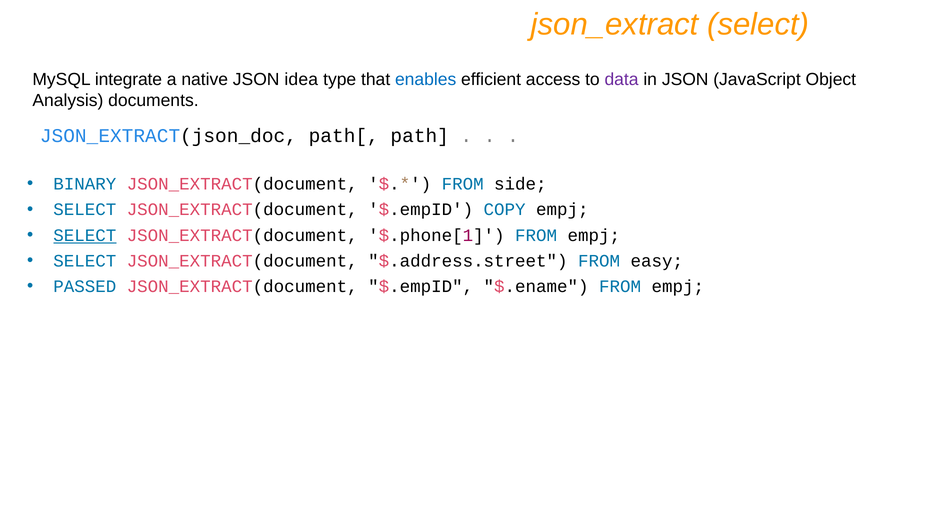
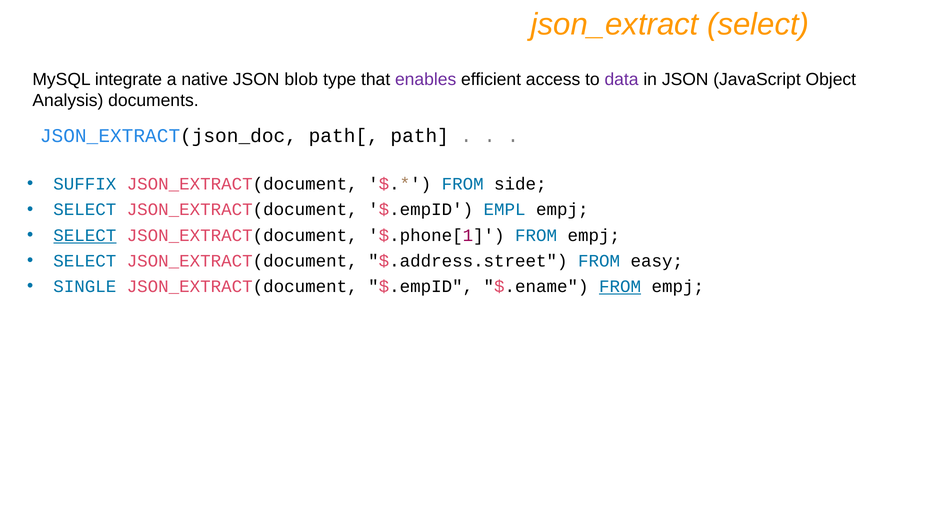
idea: idea -> blob (301, 79)
enables colour: blue -> purple (426, 79)
BINARY: BINARY -> SUFFIX (85, 184)
COPY: COPY -> EMPL (505, 210)
PASSED: PASSED -> SINGLE (85, 287)
FROM underline: none -> present (620, 287)
